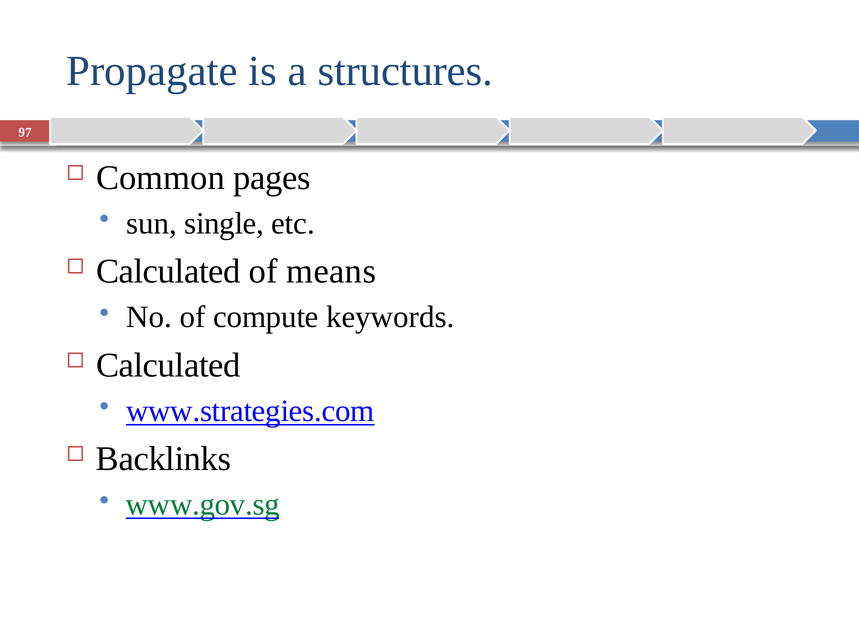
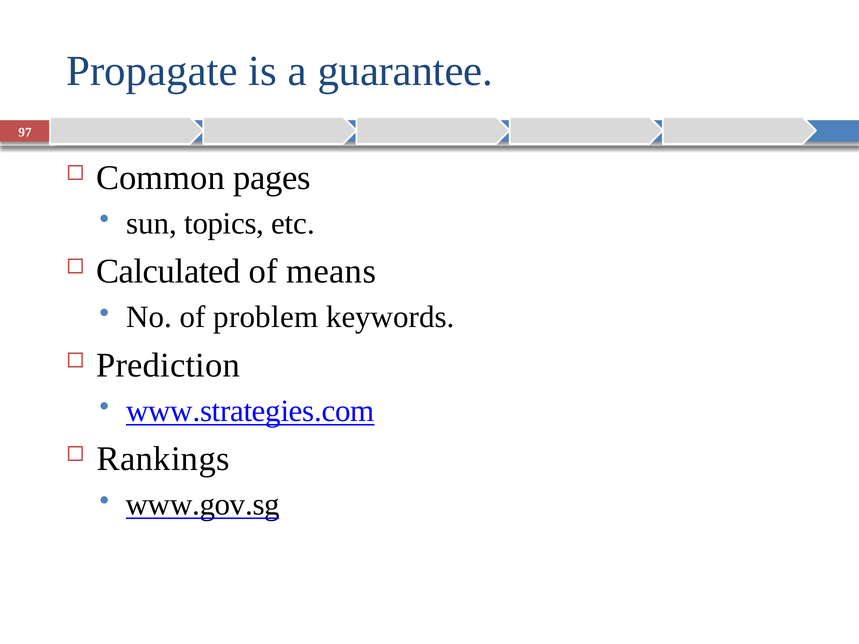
structures: structures -> guarantee (405, 71)
single: single -> topics (224, 224)
compute: compute -> problem (266, 317)
Calculated: Calculated -> Prediction (168, 365)
Backlinks: Backlinks -> Rankings (163, 459)
www.gov.sg colour: green -> black (203, 505)
